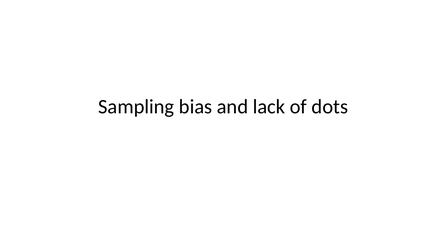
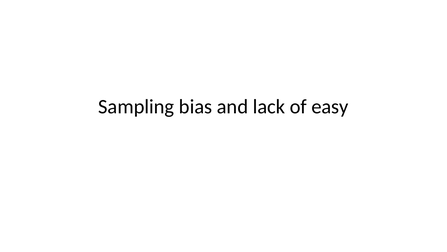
dots: dots -> easy (330, 106)
